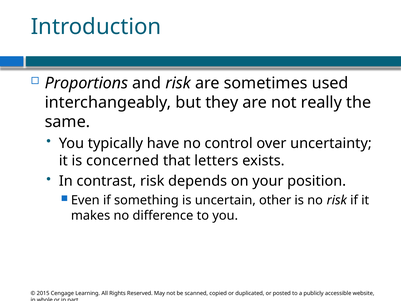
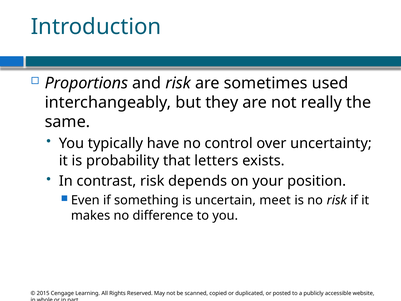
concerned: concerned -> probability (123, 161)
other: other -> meet (275, 200)
